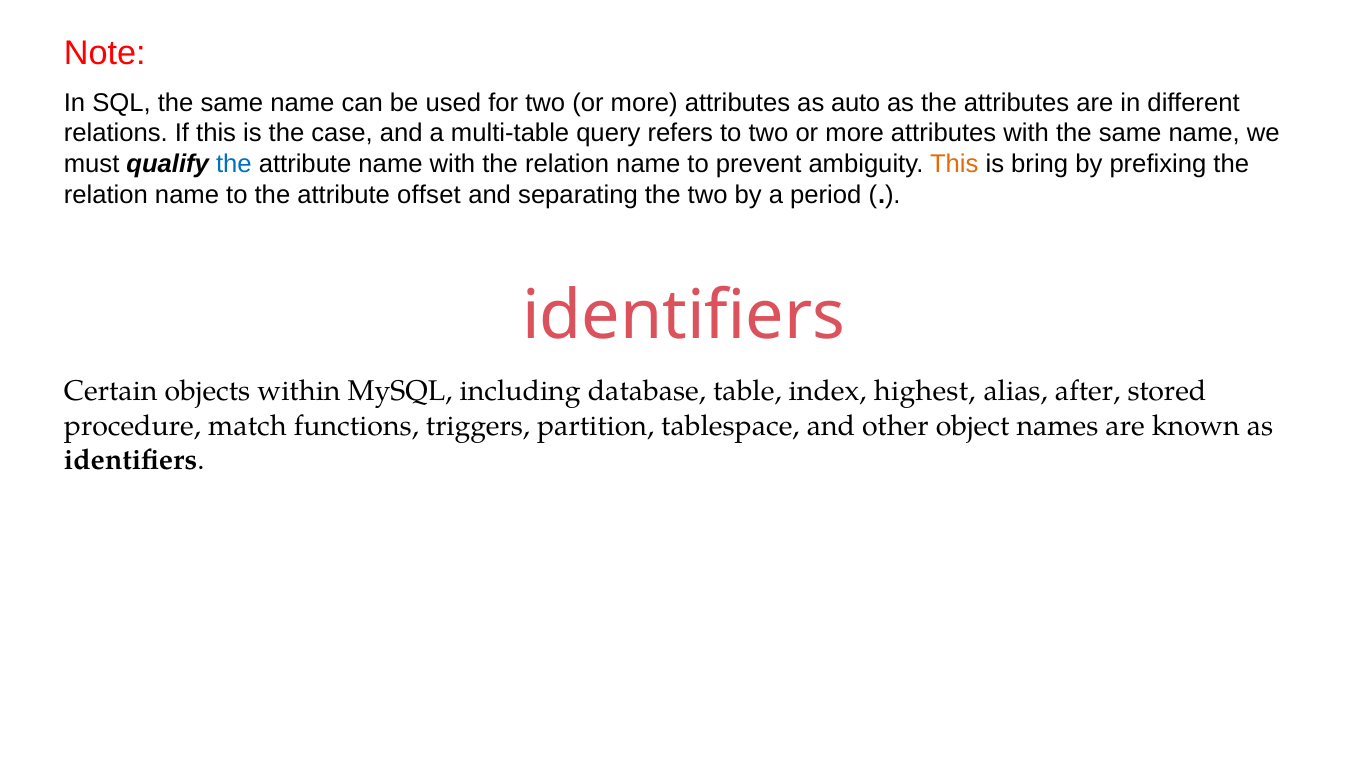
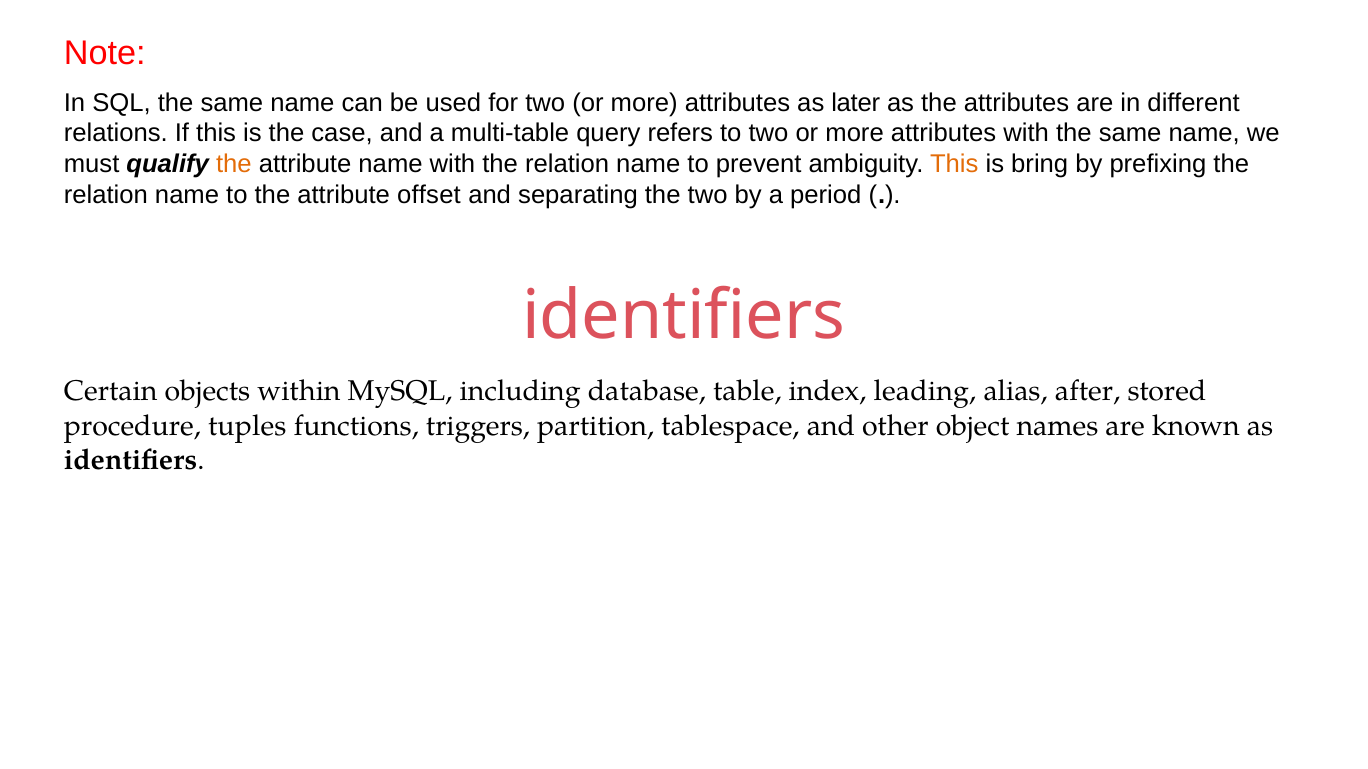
auto: auto -> later (856, 103)
the colour: blue -> orange (234, 164)
highest: highest -> leading (925, 392)
match: match -> tuples (247, 426)
